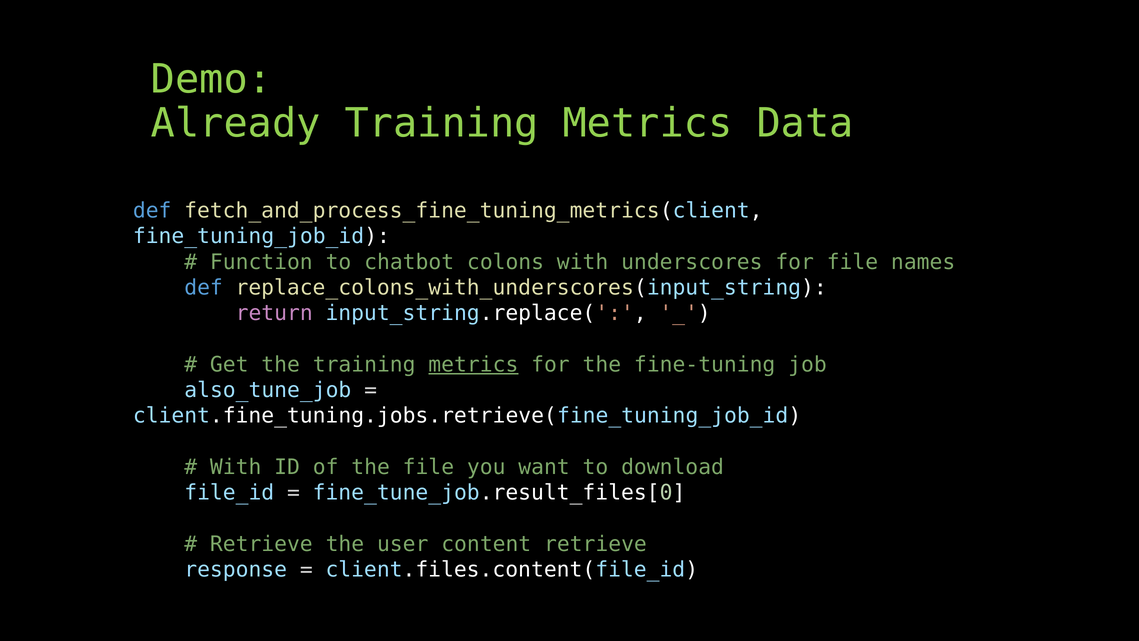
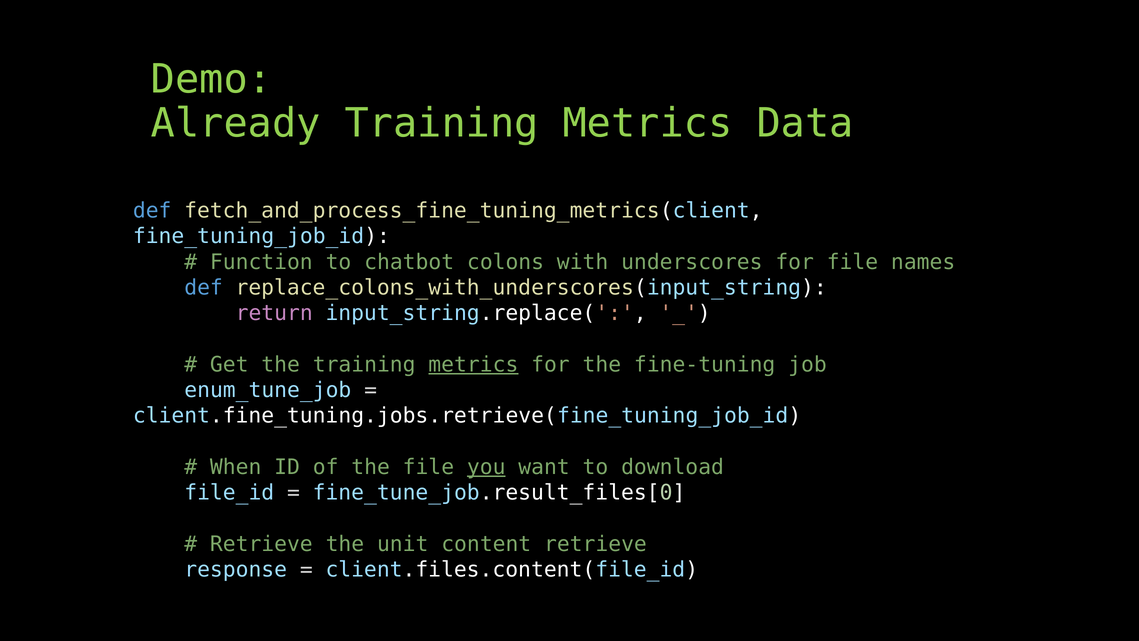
also_tune_job: also_tune_job -> enum_tune_job (268, 390)
With: With -> When (236, 467)
you underline: none -> present (486, 467)
user: user -> unit (403, 544)
